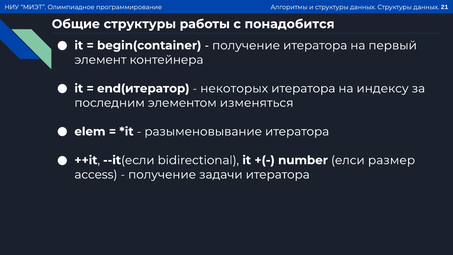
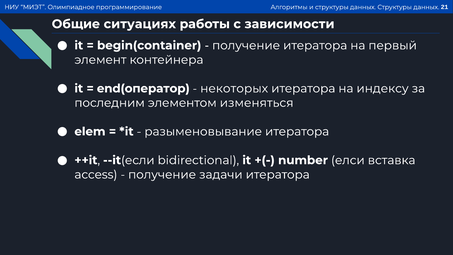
Общие структуры: структуры -> ситуациях (140, 24)
понадобится: понадобится -> зависимости (289, 24)
end(итератор: end(итератор -> end(оператор (143, 88)
размер: размер -> вставка (392, 160)
